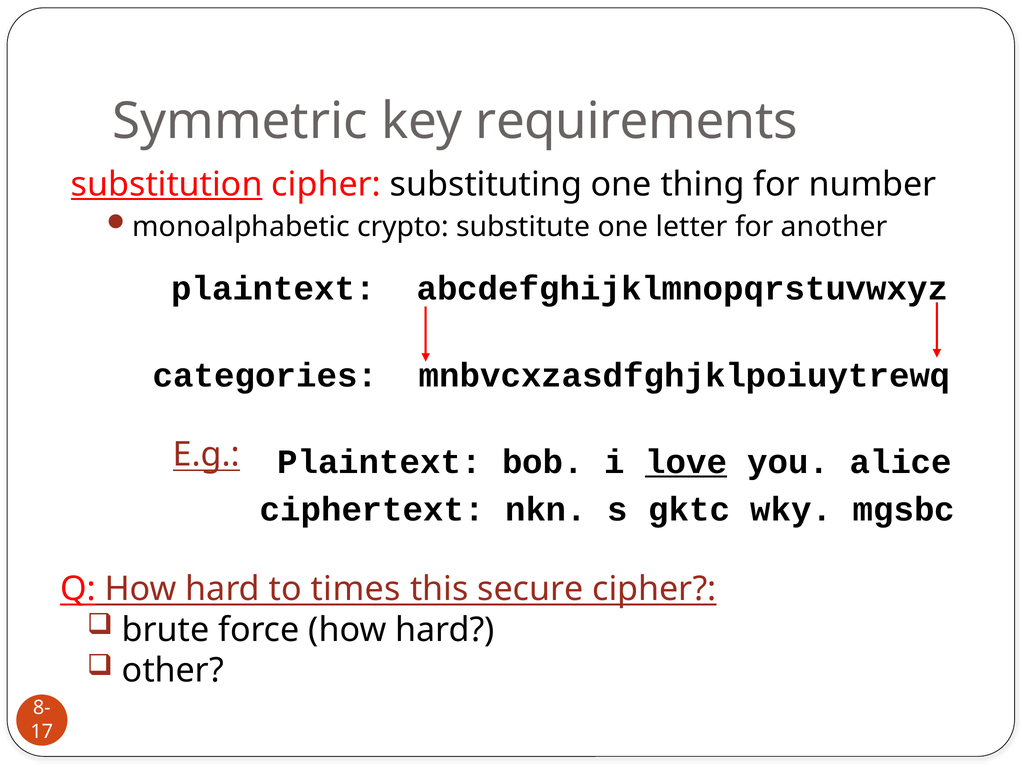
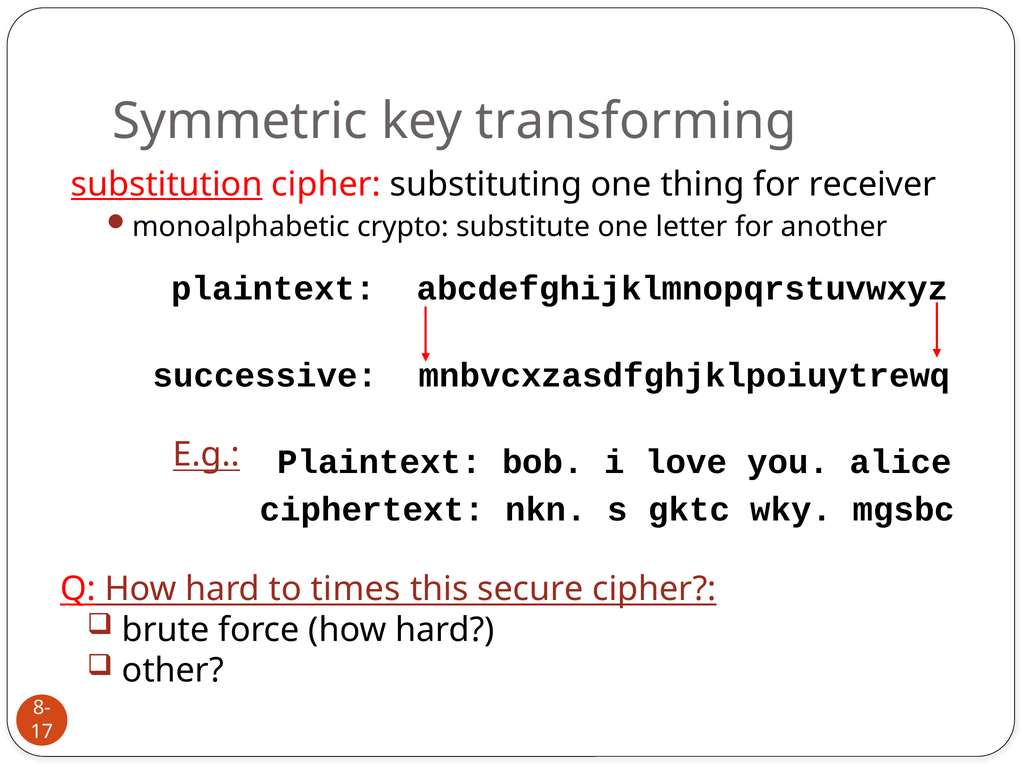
requirements: requirements -> transforming (636, 121)
number: number -> receiver (872, 184)
categories: categories -> successive (265, 375)
love underline: present -> none (686, 462)
